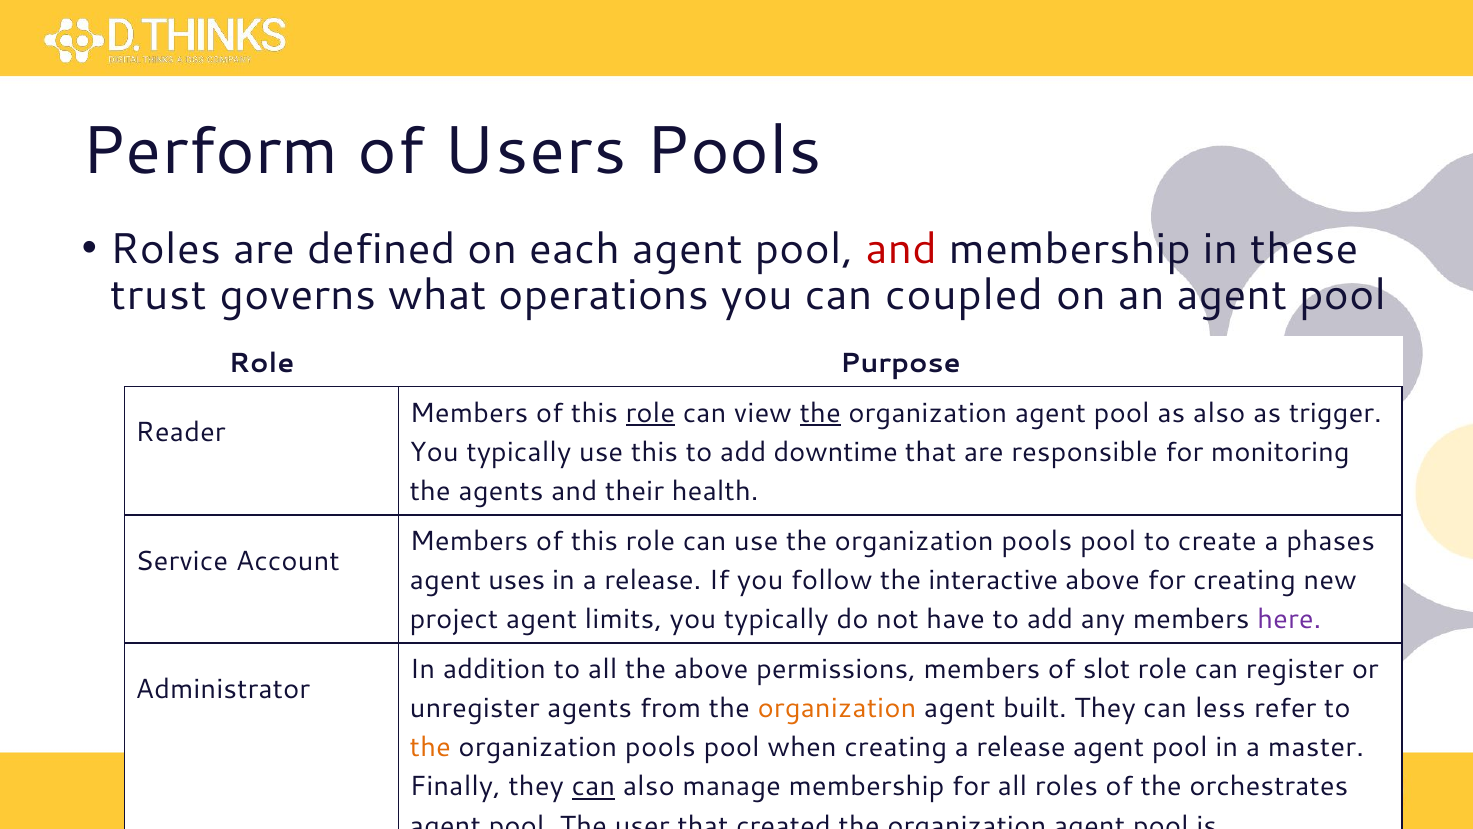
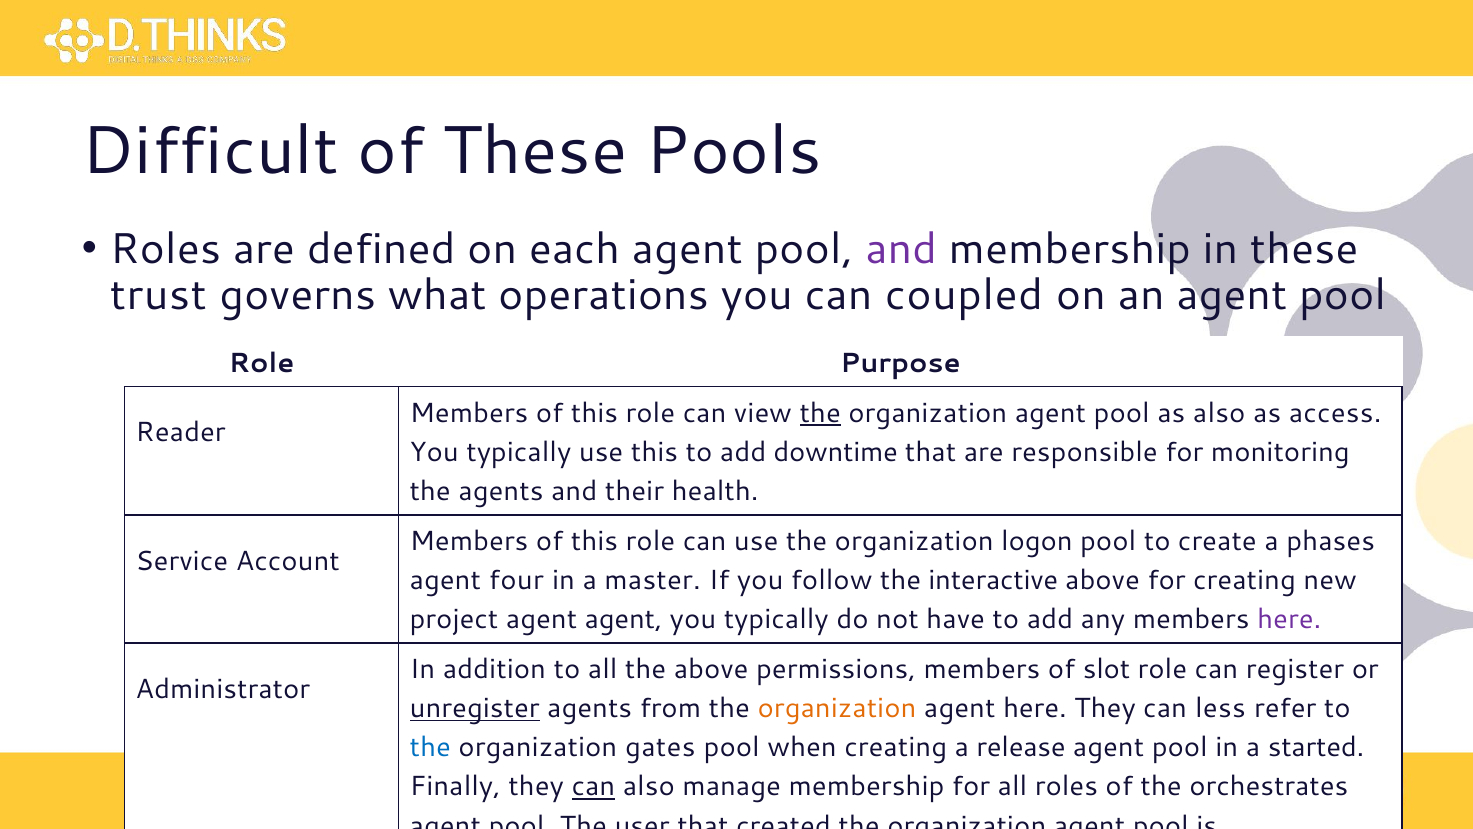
Perform: Perform -> Difficult (210, 151)
of Users: Users -> These (535, 151)
and colour: red -> purple (901, 249)
role underline: present -> none (650, 413)
trigger: trigger -> access (1335, 413)
use the organization pools: pools -> logon (1037, 541)
uses: uses -> four (516, 580)
in a release: release -> master (653, 580)
agent limits: limits -> agent (624, 619)
unregister underline: none -> present (475, 708)
agent built: built -> here (1035, 708)
the colour: orange -> blue (430, 747)
pools: pools -> gates (660, 747)
master: master -> started (1316, 747)
